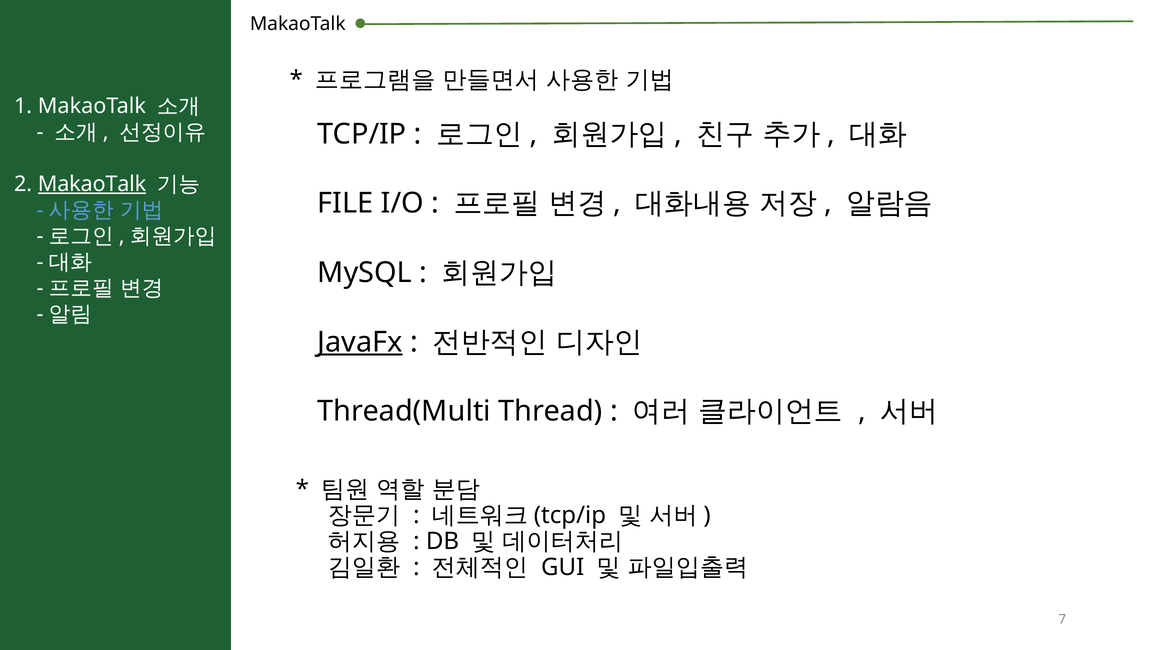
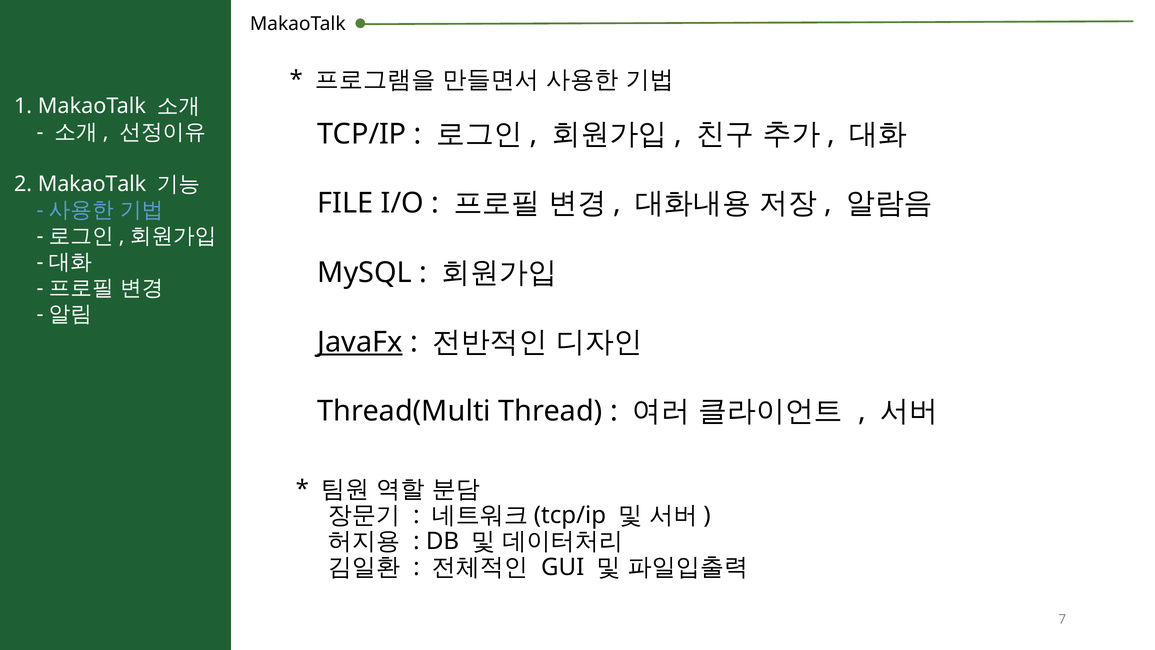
MakaoTalk underline: present -> none (92, 184)
